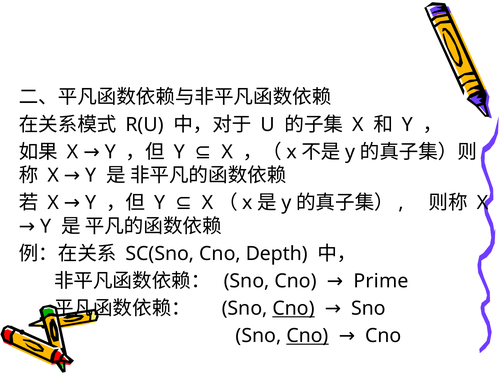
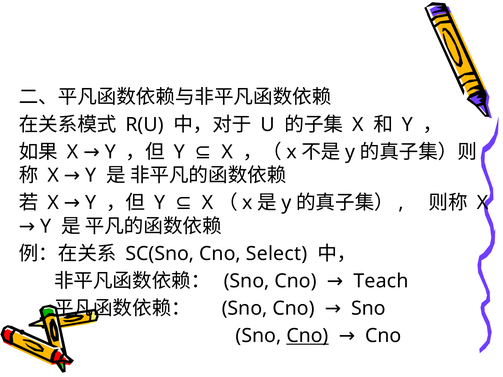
Depth: Depth -> Select (277, 254)
Prime: Prime -> Teach (381, 281)
Cno underline: present -> none (294, 309)
